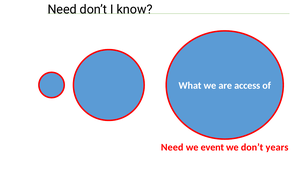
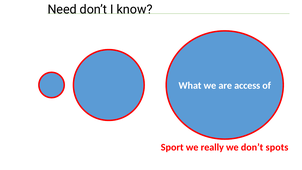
Need: Need -> Sport (172, 147)
event: event -> really (212, 147)
years: years -> spots (277, 147)
